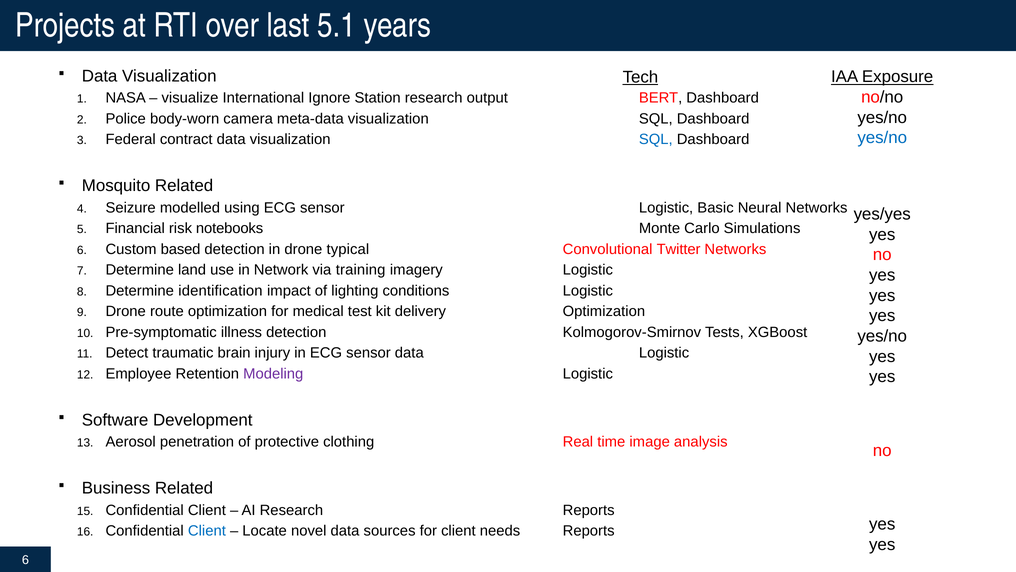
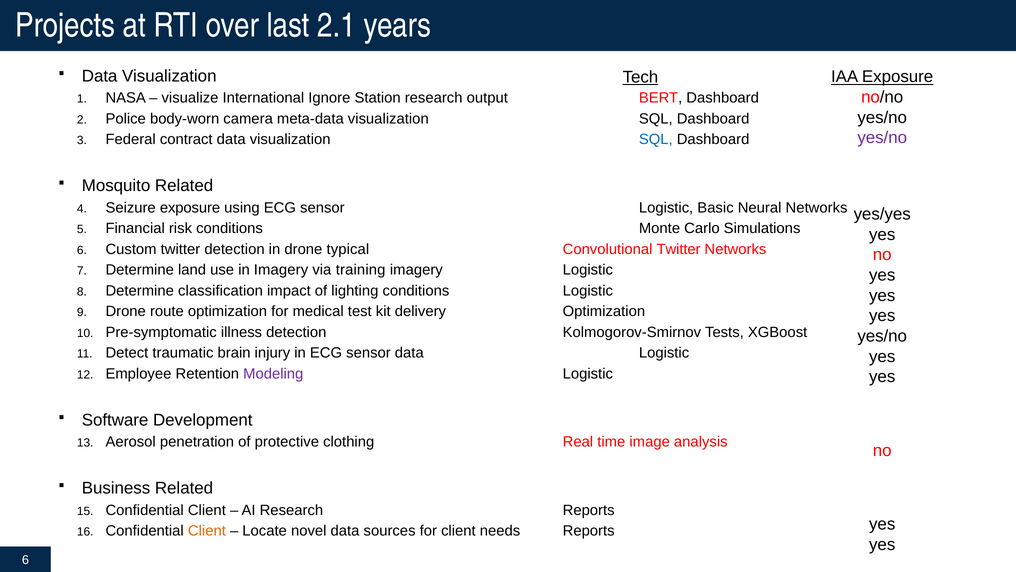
5.1: 5.1 -> 2.1 (337, 25)
yes/no colour: blue -> purple (882, 138)
Seizure modelled: modelled -> exposure (190, 207)
risk notebooks: notebooks -> conditions (230, 228)
Custom based: based -> twitter (181, 249)
in Network: Network -> Imagery (281, 270)
identification: identification -> classification (220, 290)
Client colour: blue -> orange (207, 531)
